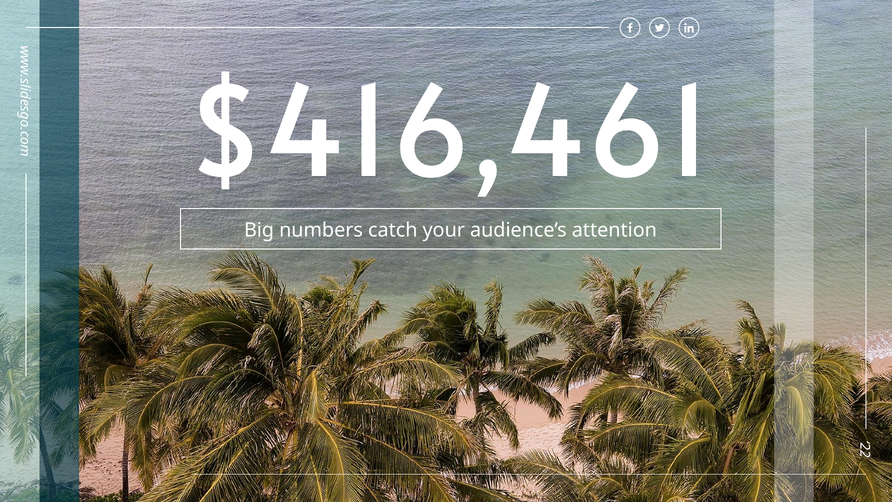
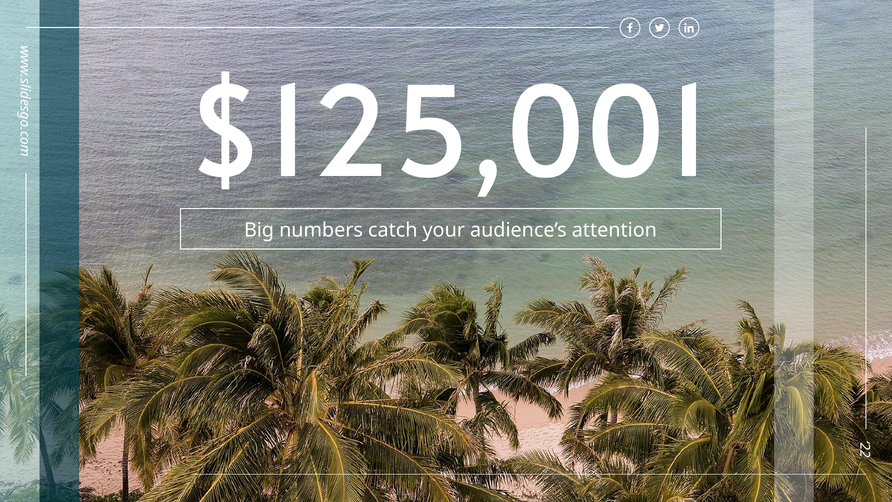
$416,461: $416,461 -> $125,001 (449, 135)
